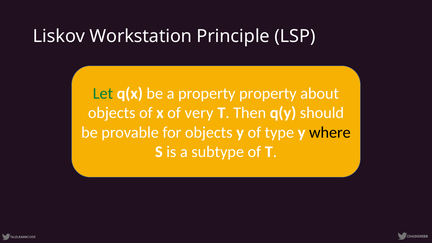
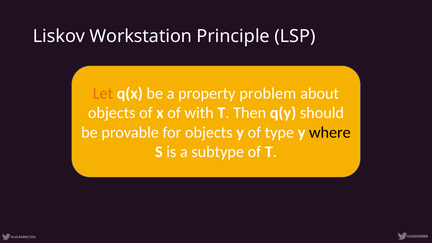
Let colour: green -> orange (103, 93)
property property: property -> problem (268, 93)
very: very -> with (199, 113)
